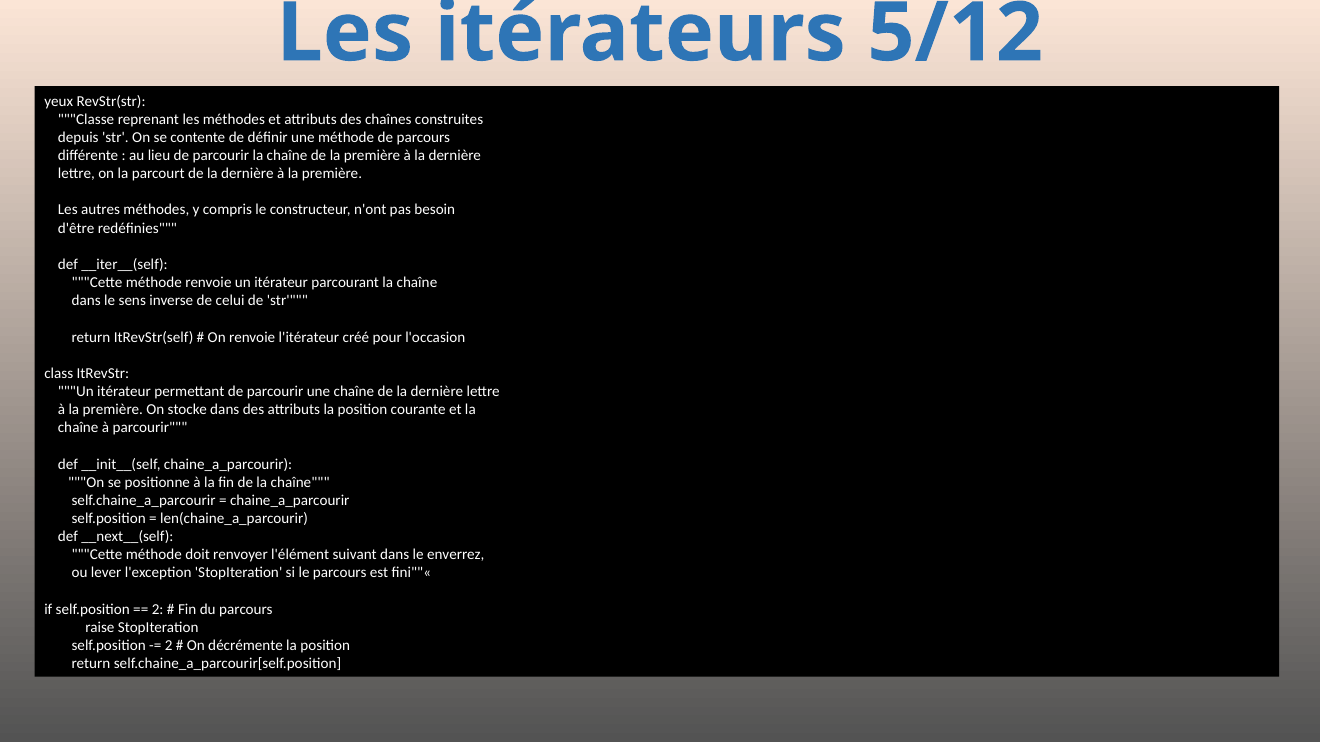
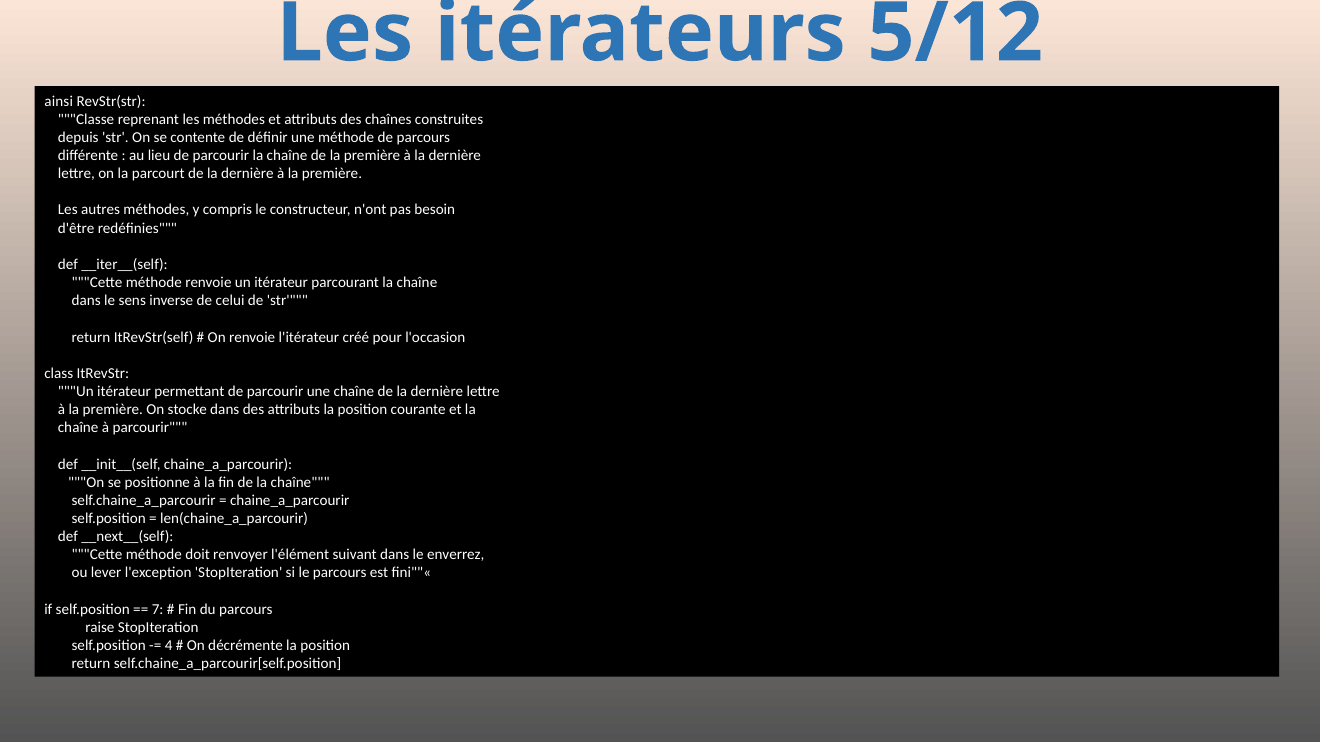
yeux: yeux -> ainsi (59, 101)
2: 2 -> 7 (158, 610)
2: 2 -> 4 (169, 646)
